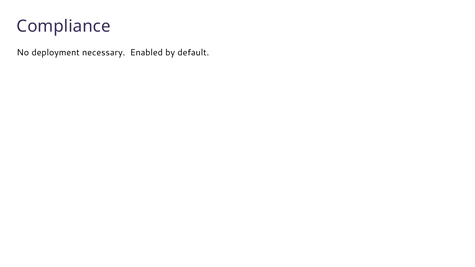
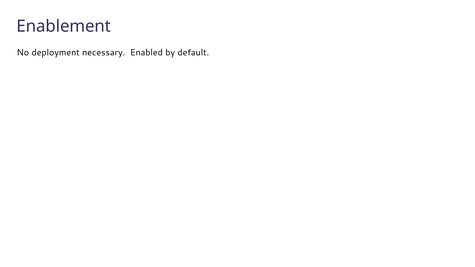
Compliance: Compliance -> Enablement (64, 26)
